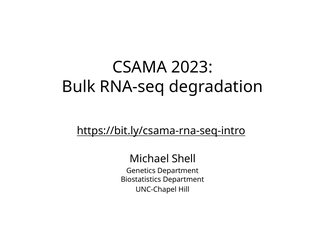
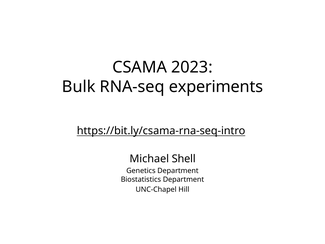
degradation: degradation -> experiments (216, 87)
